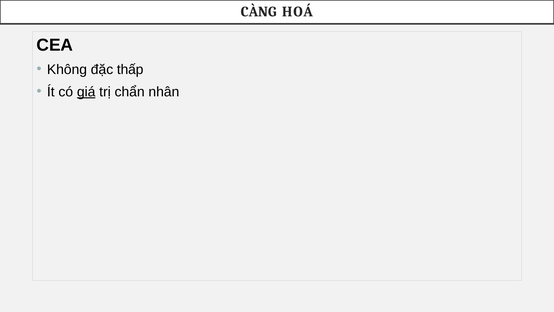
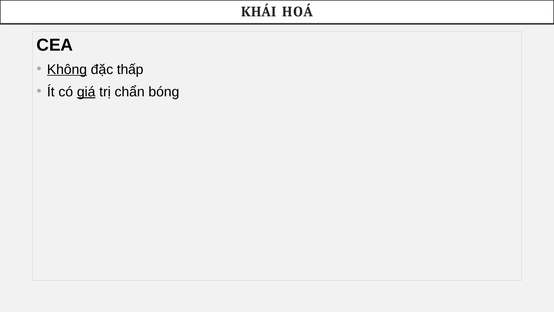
CÀNG: CÀNG -> KHÁI (259, 12)
Không underline: none -> present (67, 69)
nhân: nhân -> bóng (164, 92)
